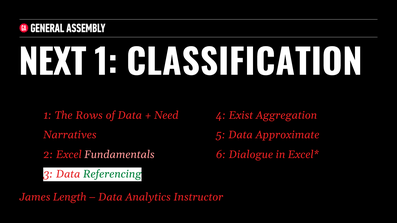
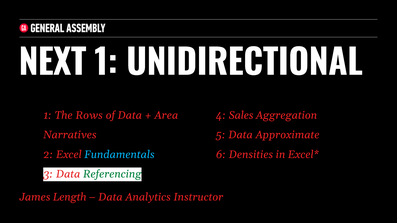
CLASSIFICATION: CLASSIFICATION -> UNIDIRECTIONAL (245, 63)
Need: Need -> Area (166, 115)
Exist: Exist -> Sales (241, 115)
Fundamentals colour: pink -> light blue (119, 154)
Dialogue: Dialogue -> Densities (251, 154)
